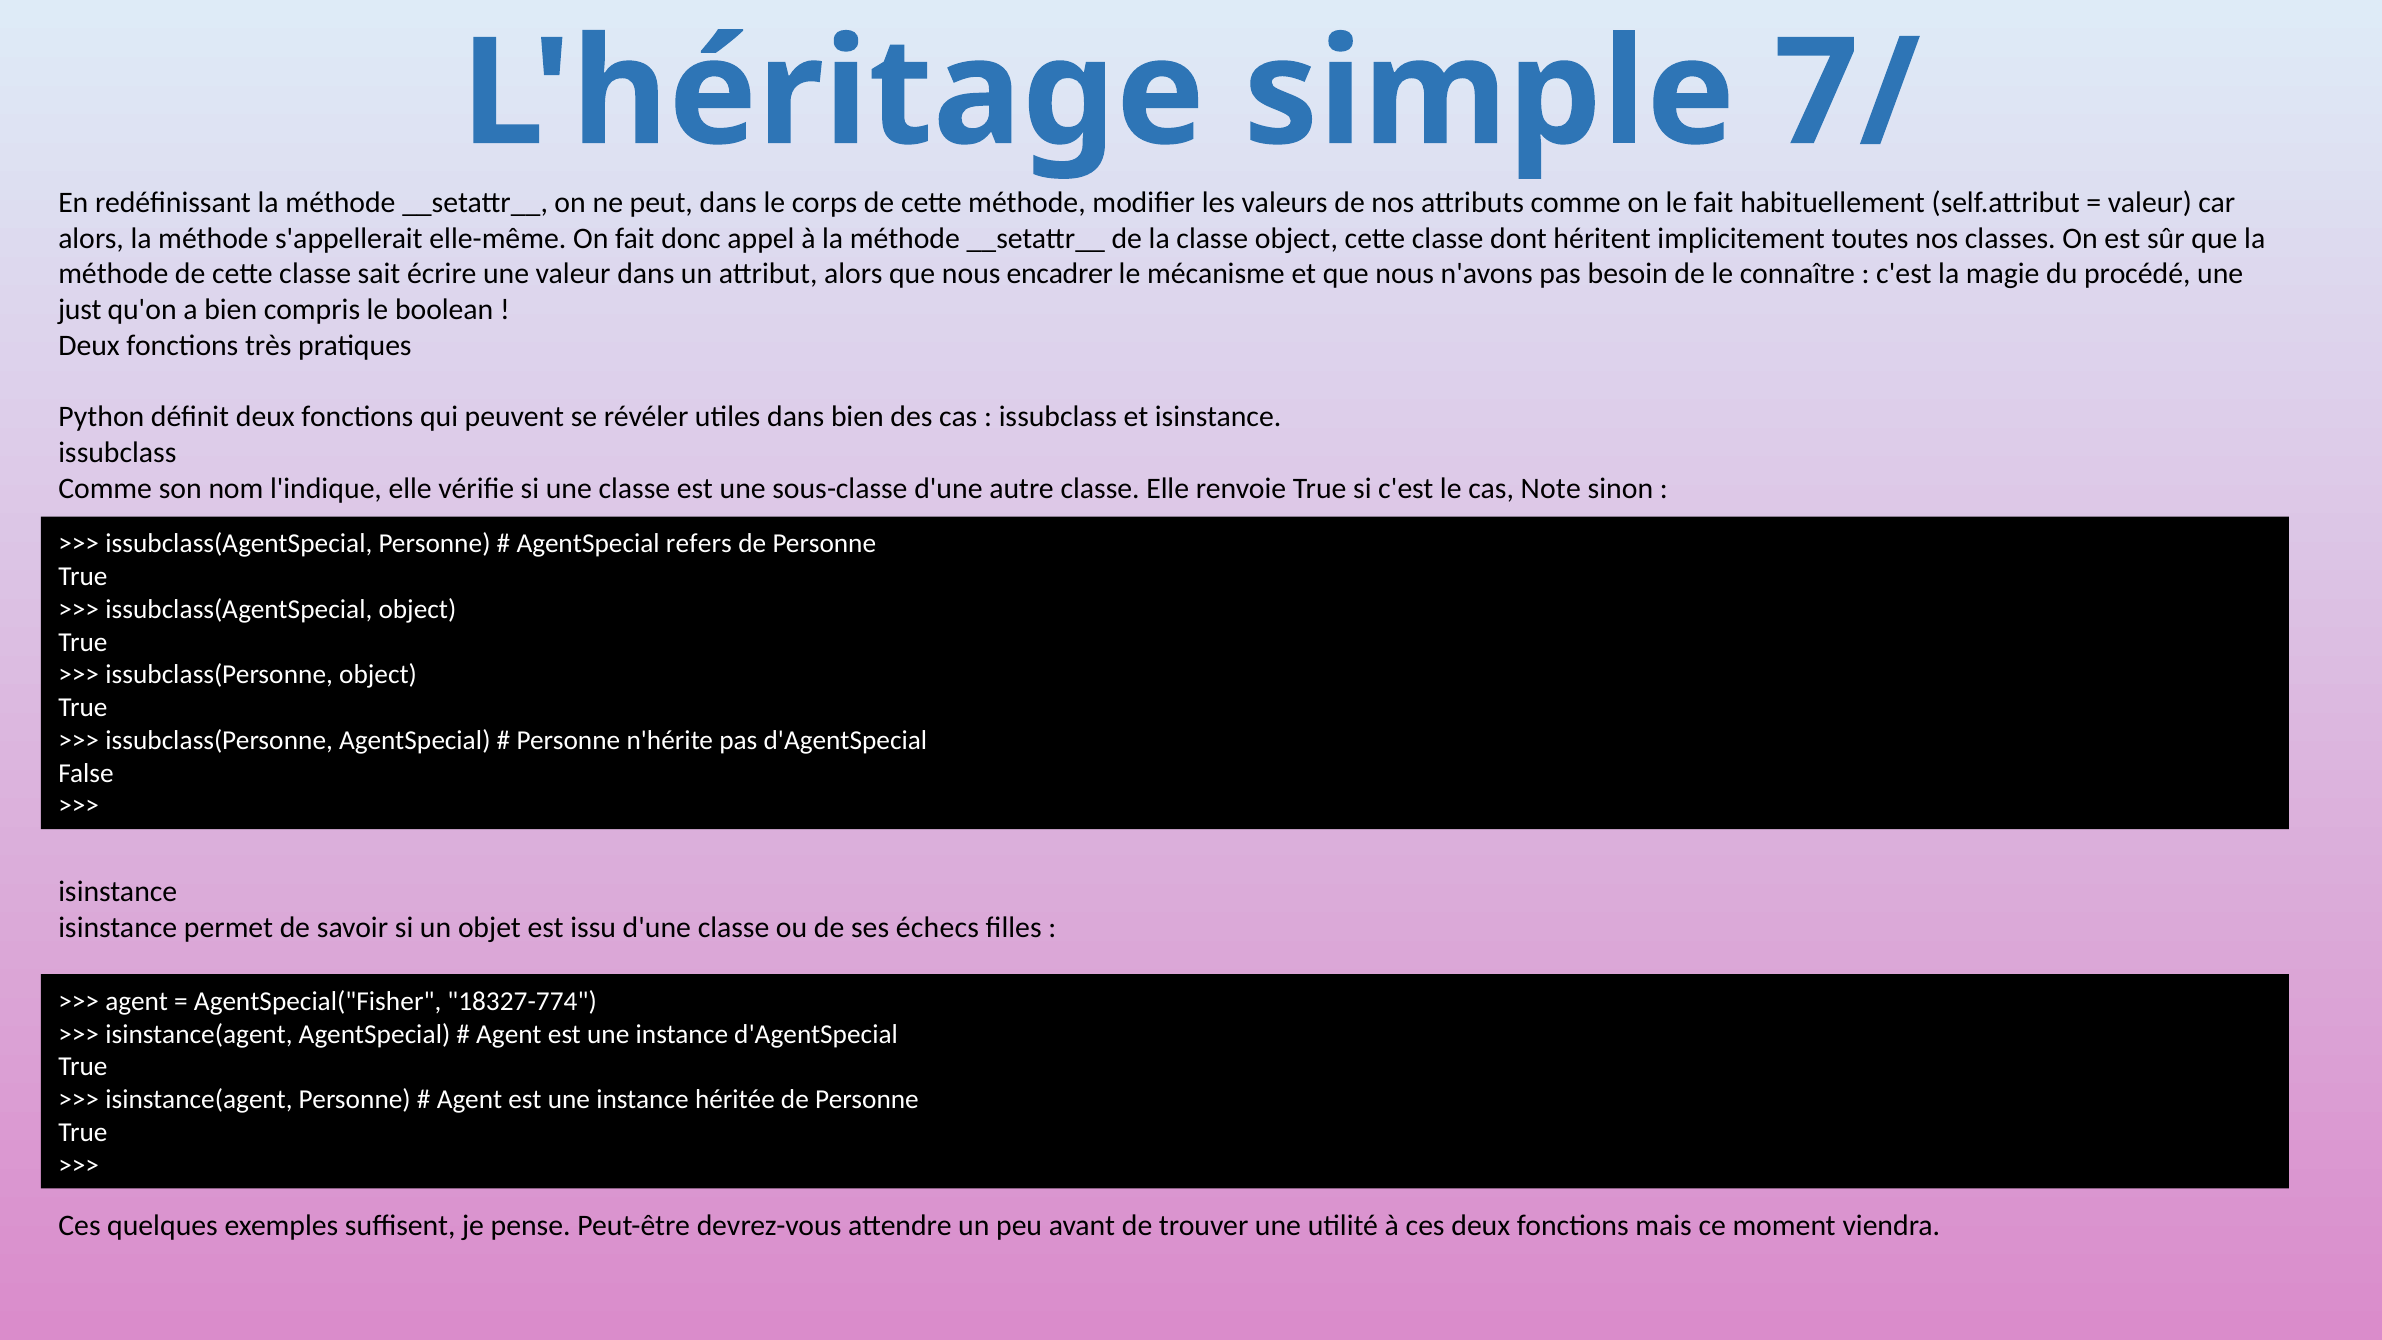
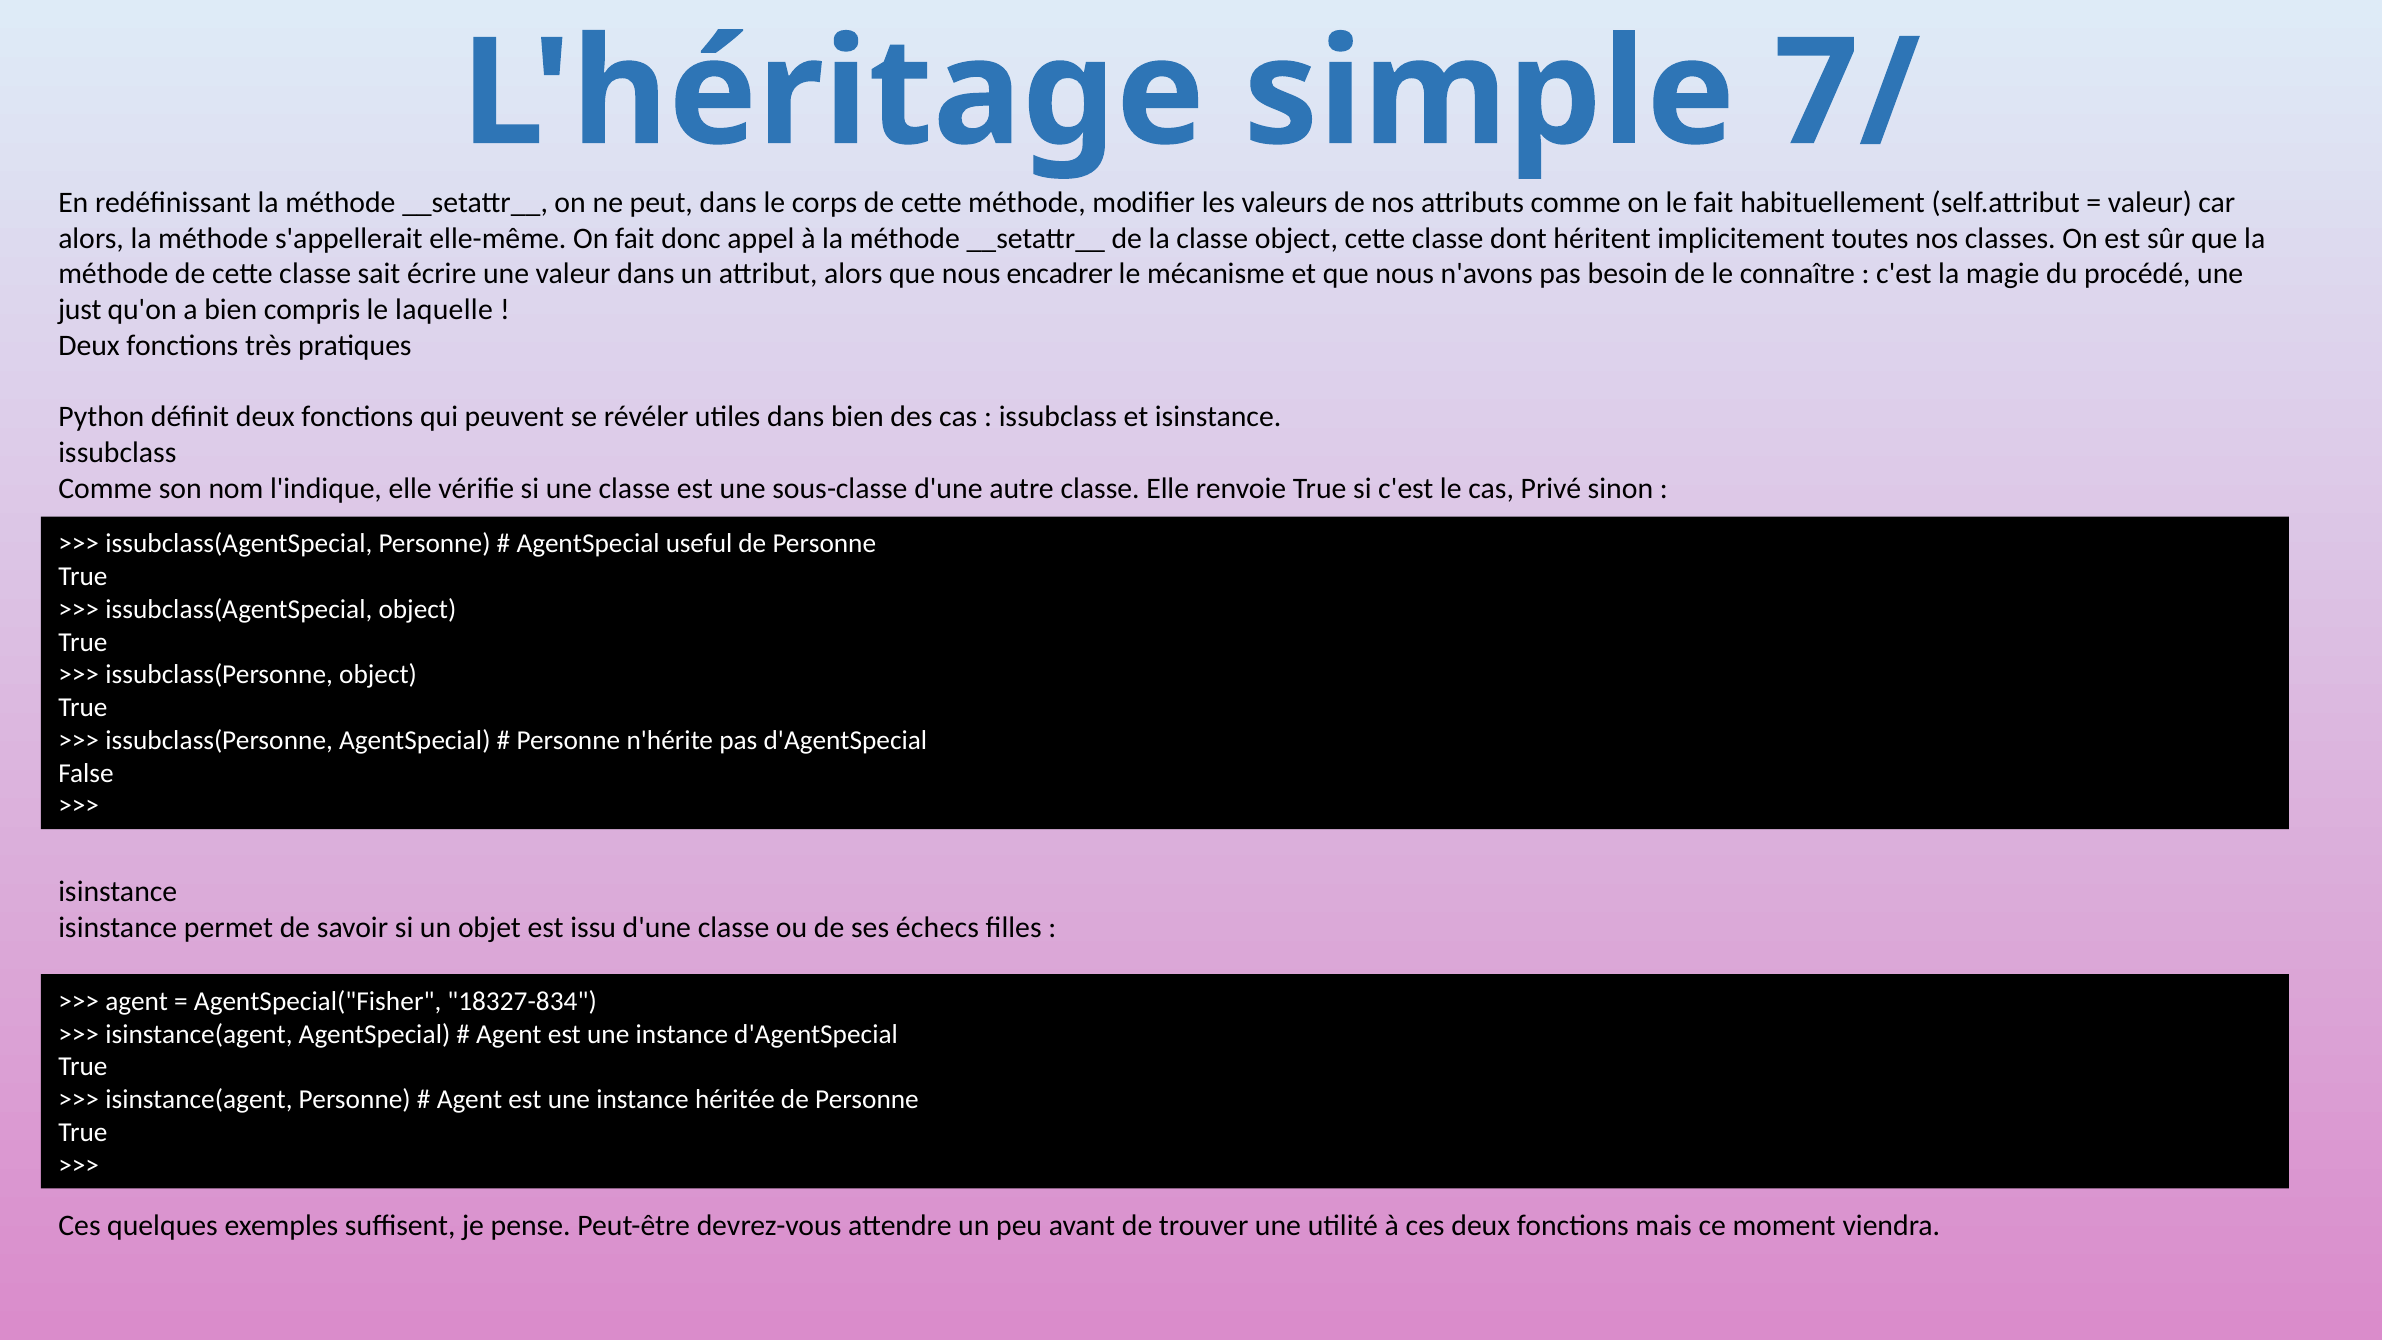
boolean: boolean -> laquelle (444, 310)
Note: Note -> Privé (1551, 488)
refers: refers -> useful (699, 544)
18327-774: 18327-774 -> 18327-834 (522, 1001)
